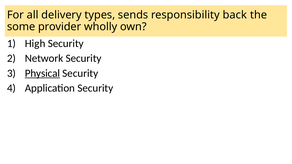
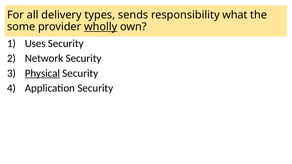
back: back -> what (235, 15)
wholly underline: none -> present (101, 27)
High: High -> Uses (35, 44)
